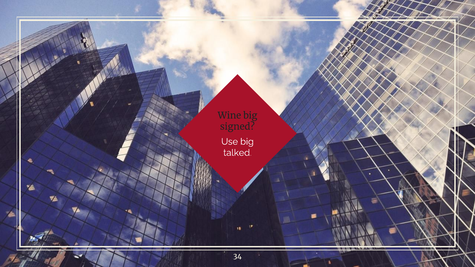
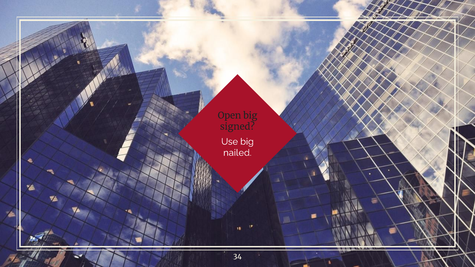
Wine: Wine -> Open (229, 116)
talked: talked -> nailed (237, 153)
